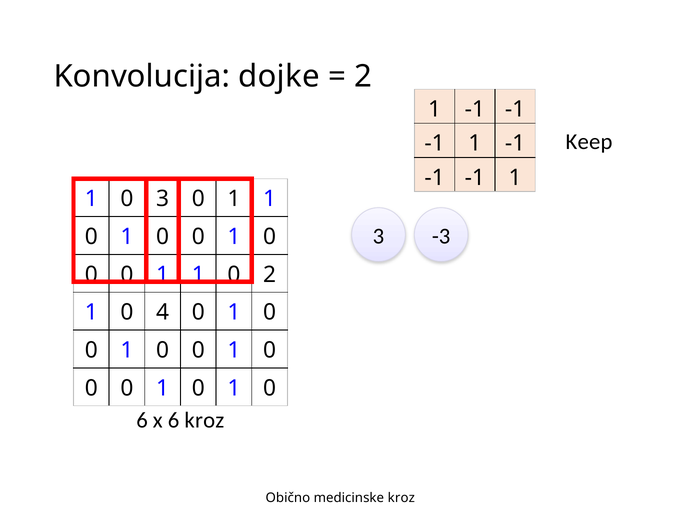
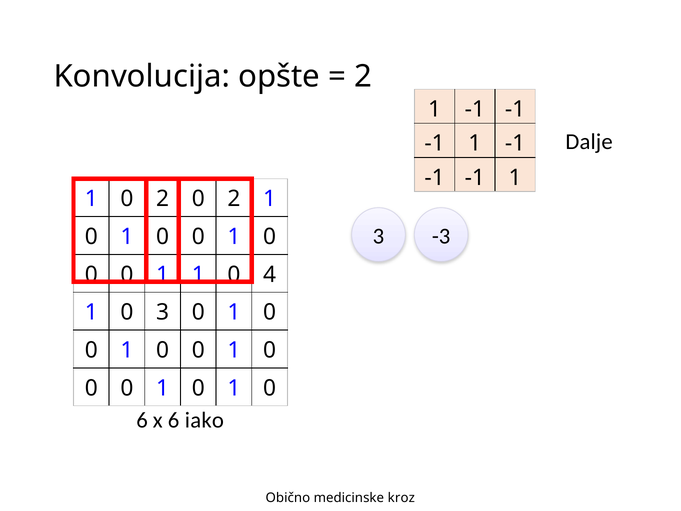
dojke: dojke -> opšte (279, 76)
Keep: Keep -> Dalje (589, 142)
1 0 3: 3 -> 2 (163, 199)
1: 1 -> 2 (234, 199)
2: 2 -> 4 (270, 275)
0 4: 4 -> 3 (163, 312)
6 kroz: kroz -> iako (204, 420)
